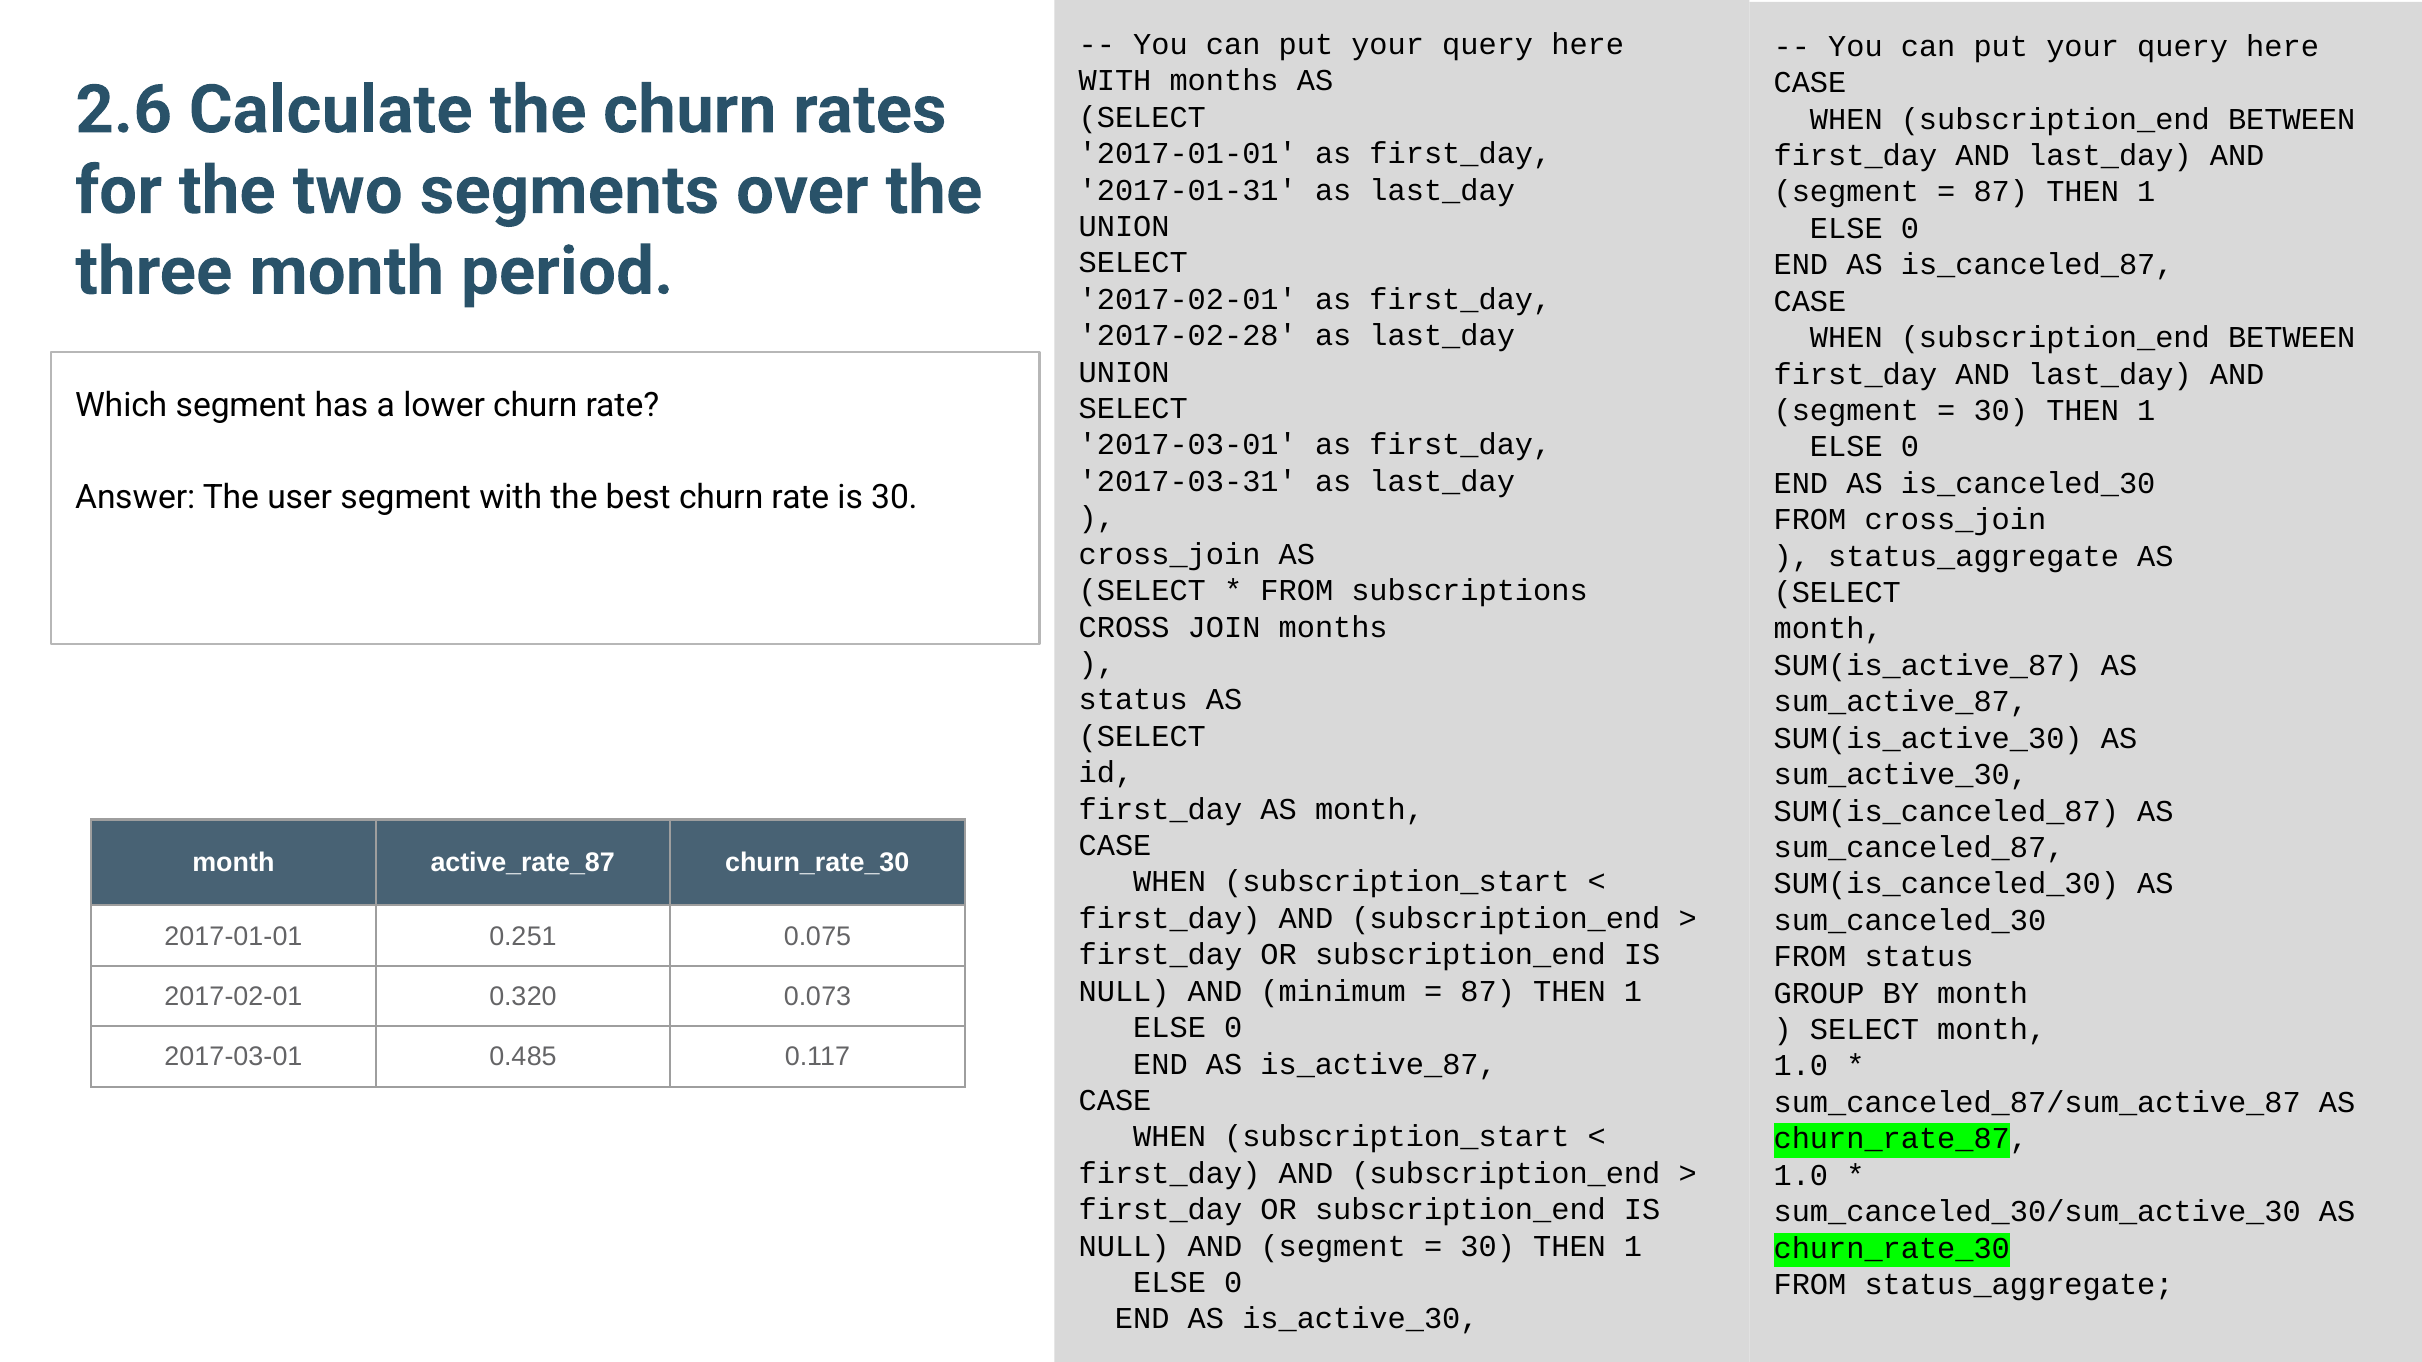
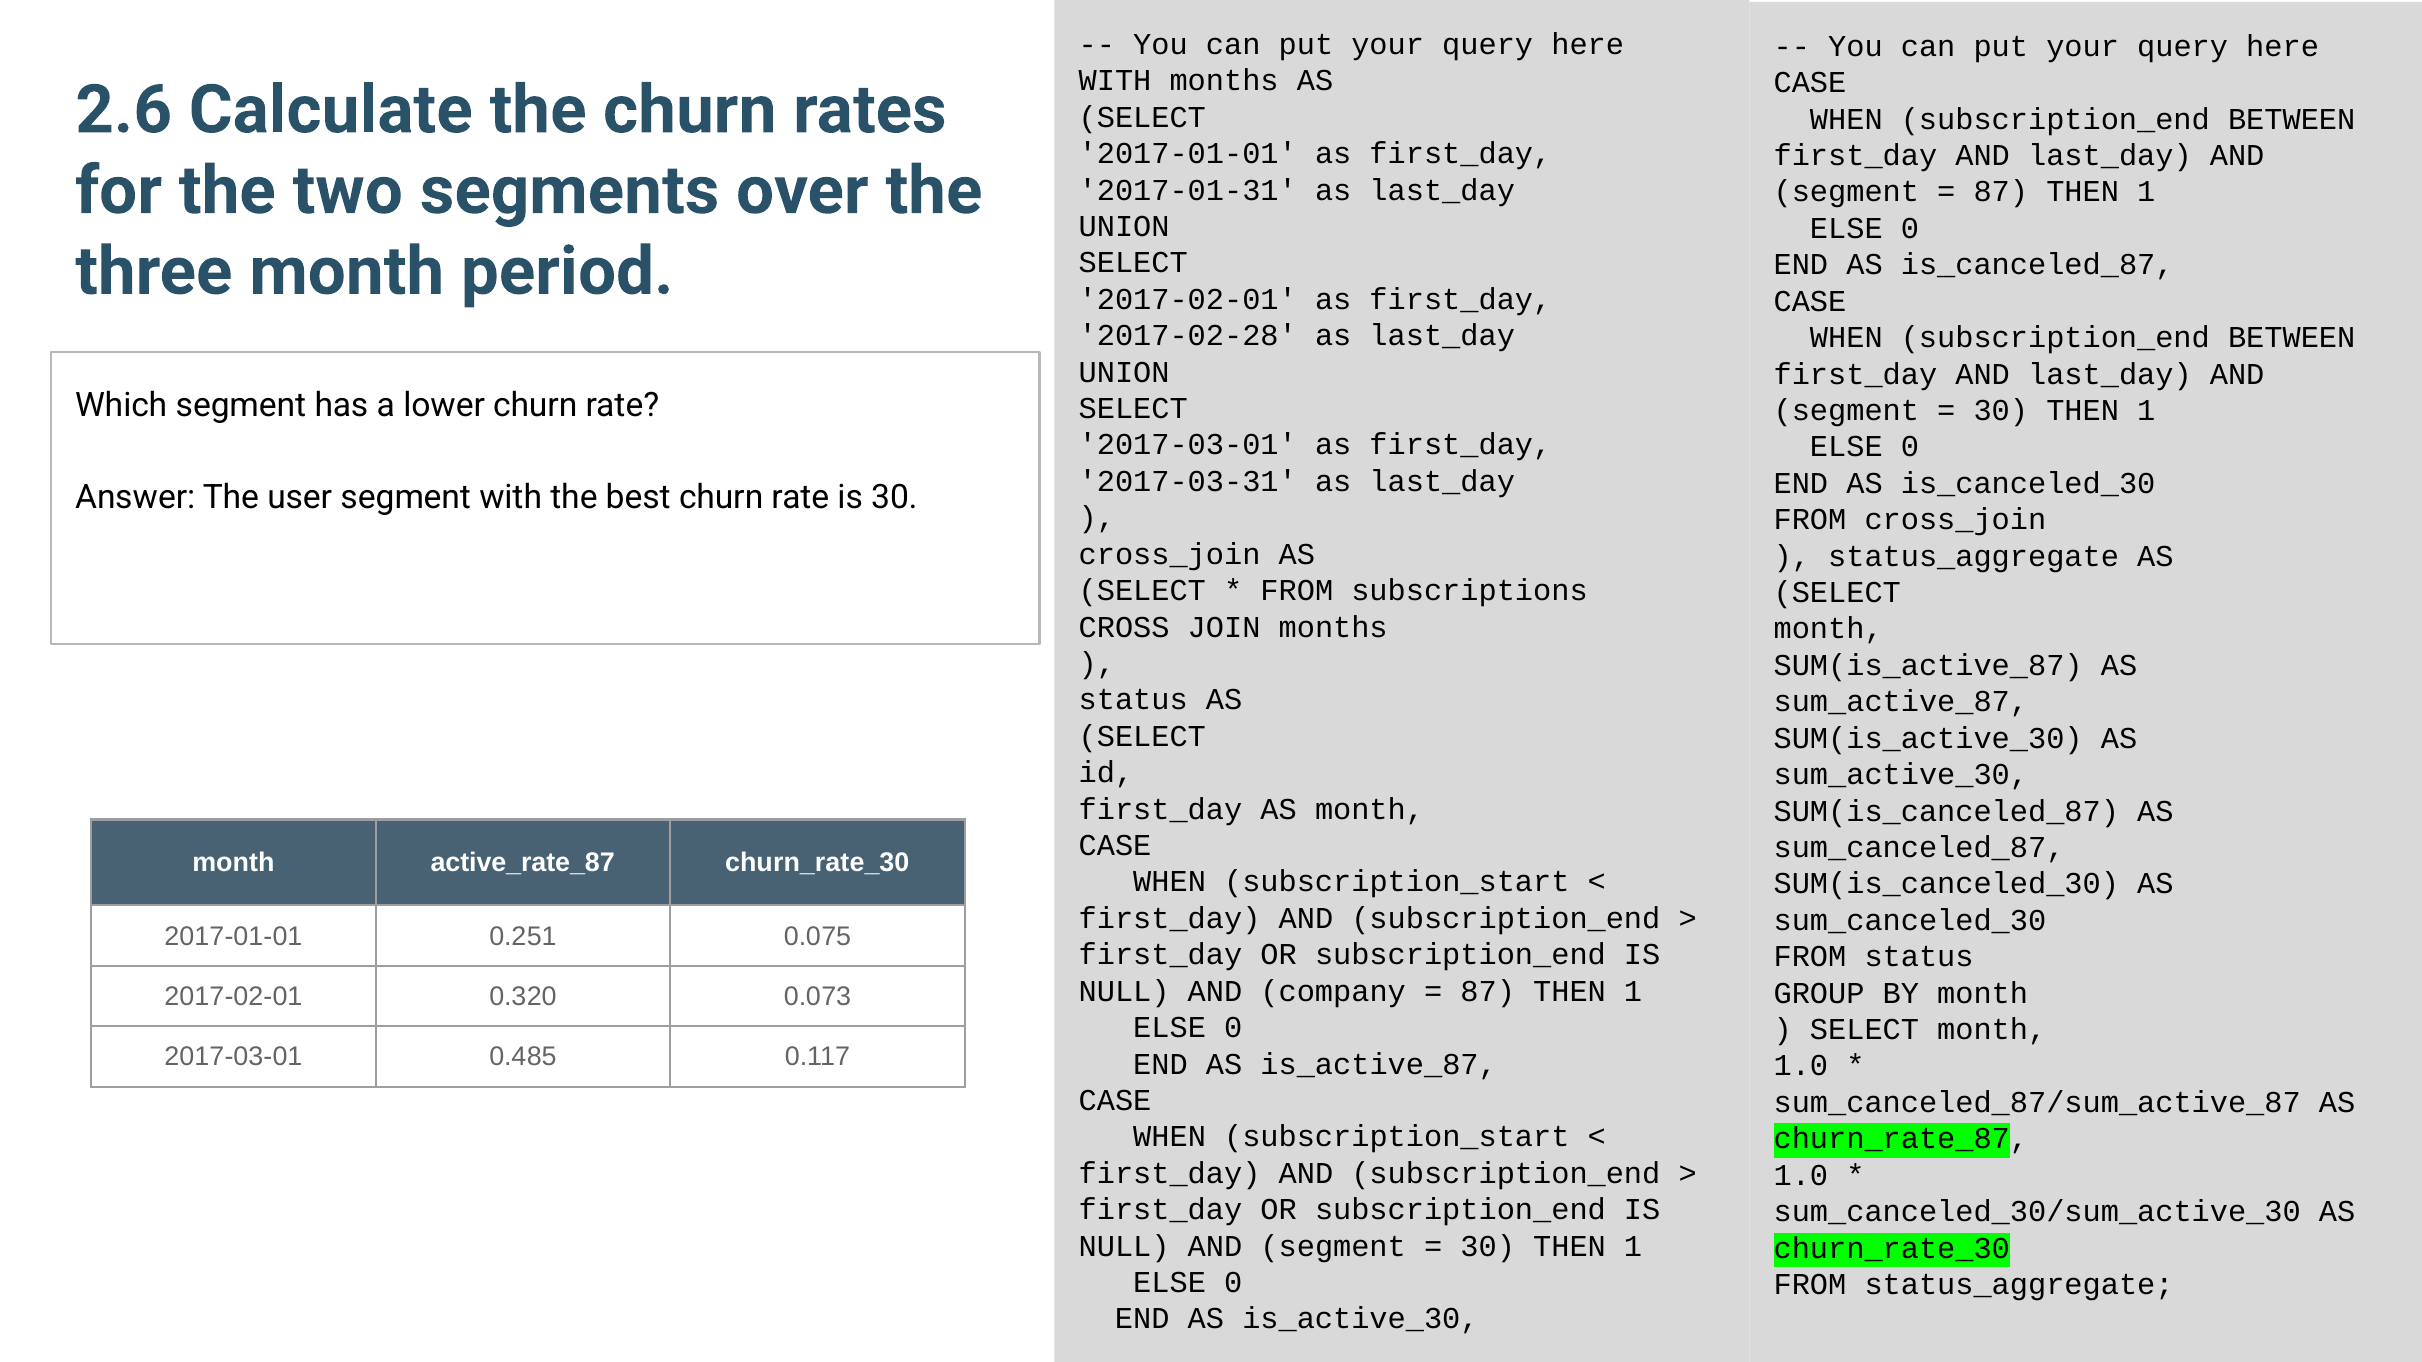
minimum: minimum -> company (1333, 992)
